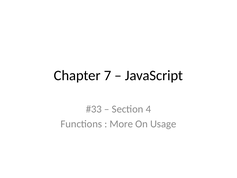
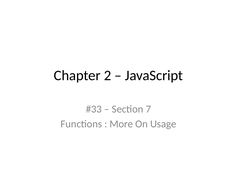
7: 7 -> 2 (108, 75)
4: 4 -> 7 (148, 109)
